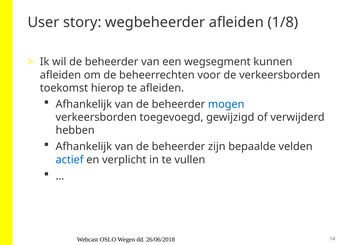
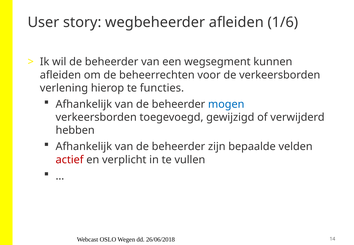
1/8: 1/8 -> 1/6 (283, 22)
toekomst: toekomst -> verlening (64, 88)
te afleiden: afleiden -> functies (162, 88)
actief colour: blue -> red (70, 160)
